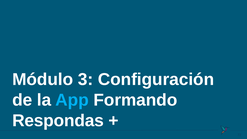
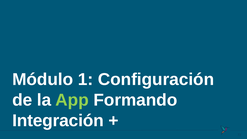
3: 3 -> 1 (86, 79)
App colour: light blue -> light green (72, 100)
Respondas: Respondas -> Integración (58, 121)
